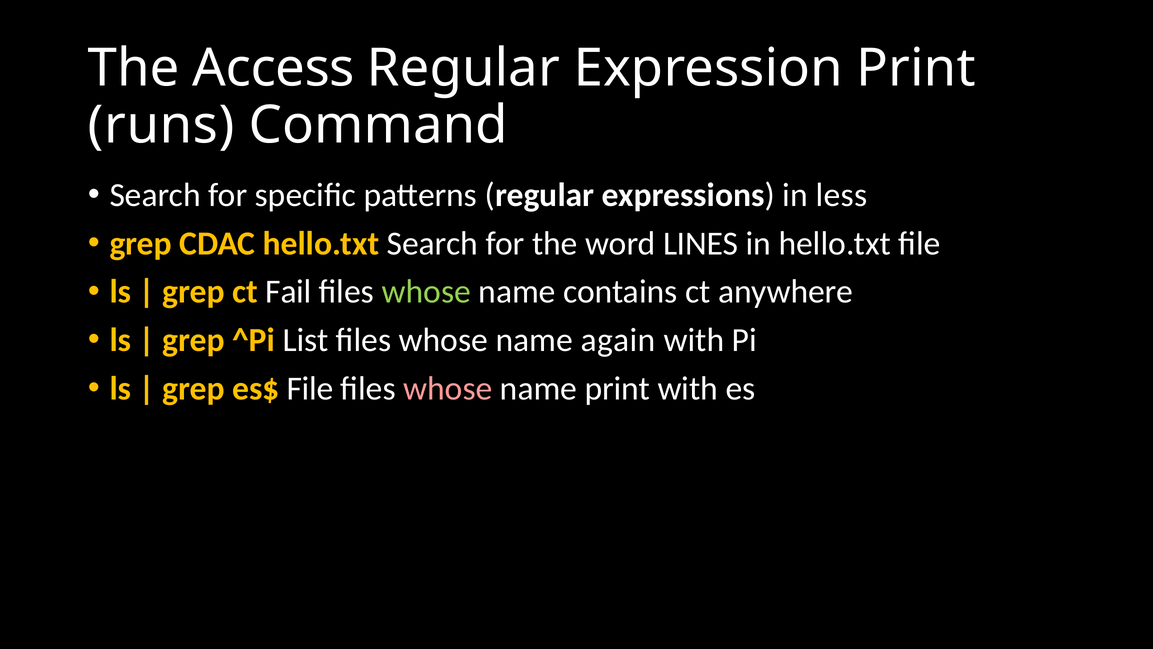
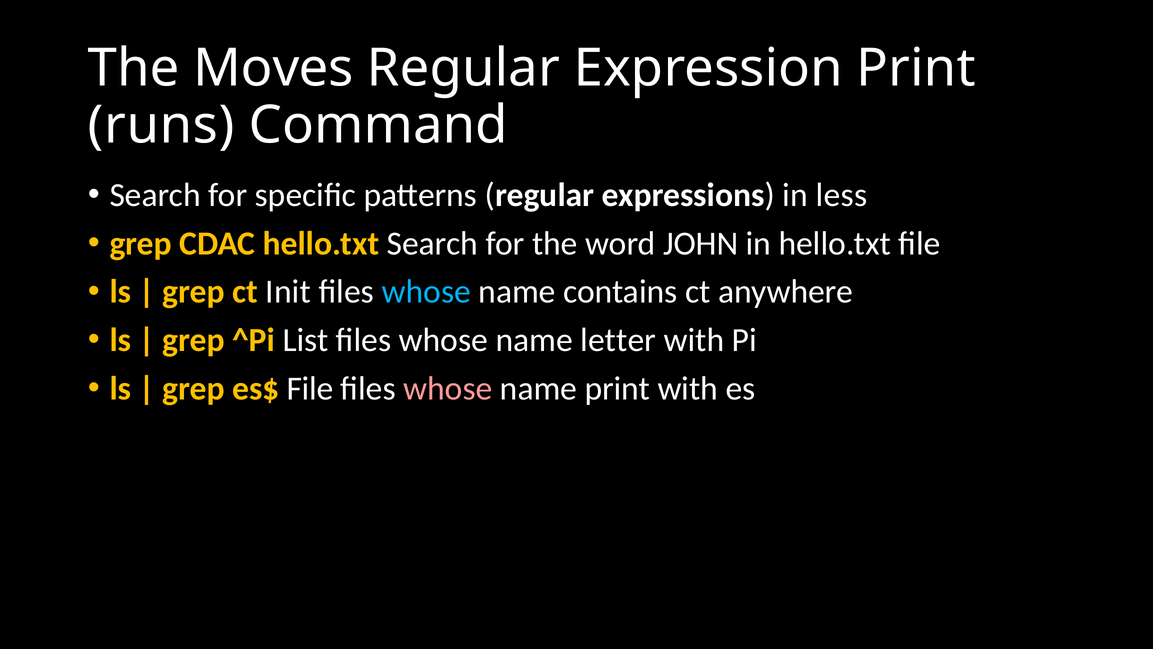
Access: Access -> Moves (274, 68)
LINES: LINES -> JOHN (701, 243)
Fail: Fail -> Init (288, 292)
whose colour: light green -> light blue (426, 292)
again: again -> letter (618, 340)
